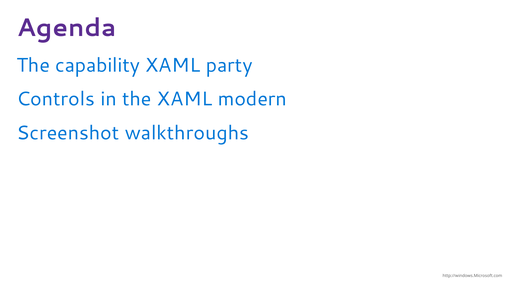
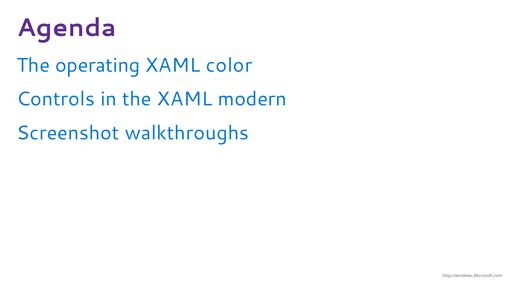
capability: capability -> operating (98, 65)
party: party -> color (229, 65)
